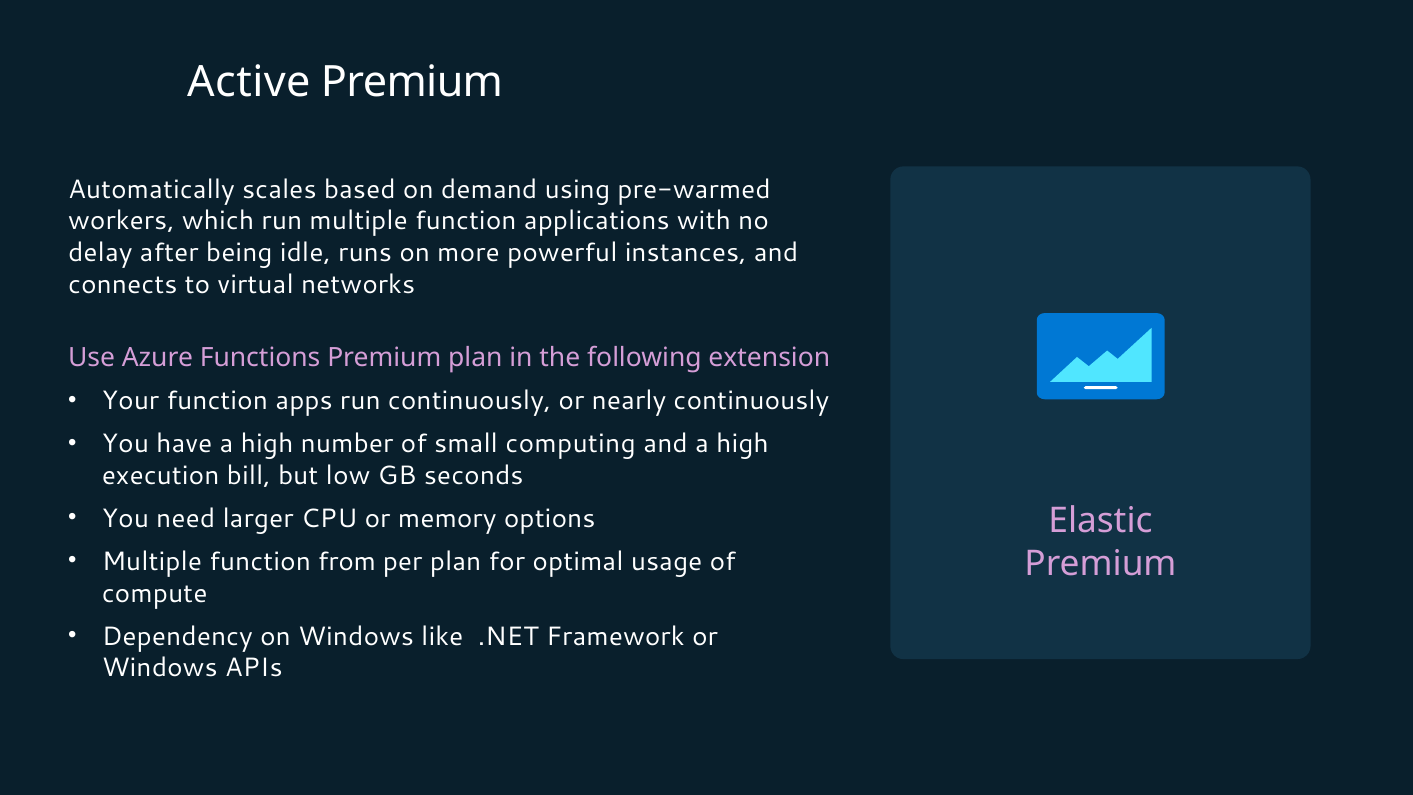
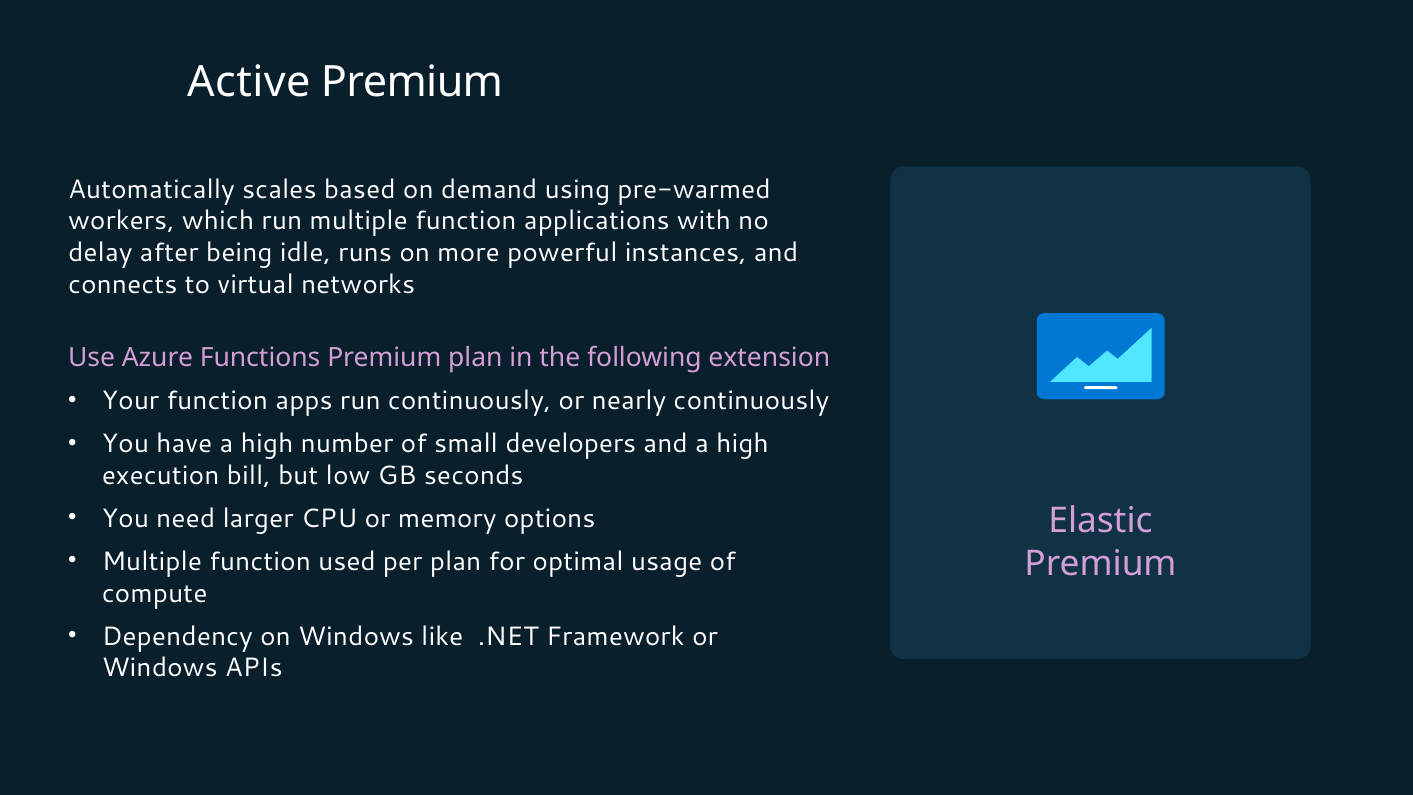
computing: computing -> developers (571, 444)
from: from -> used (347, 561)
